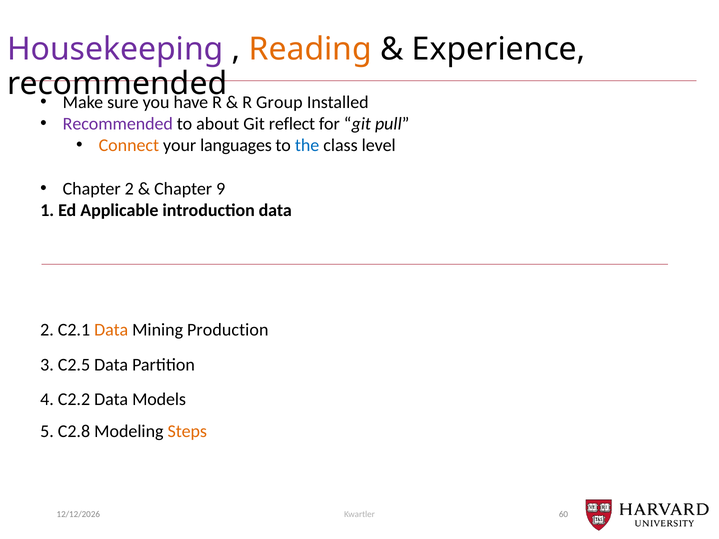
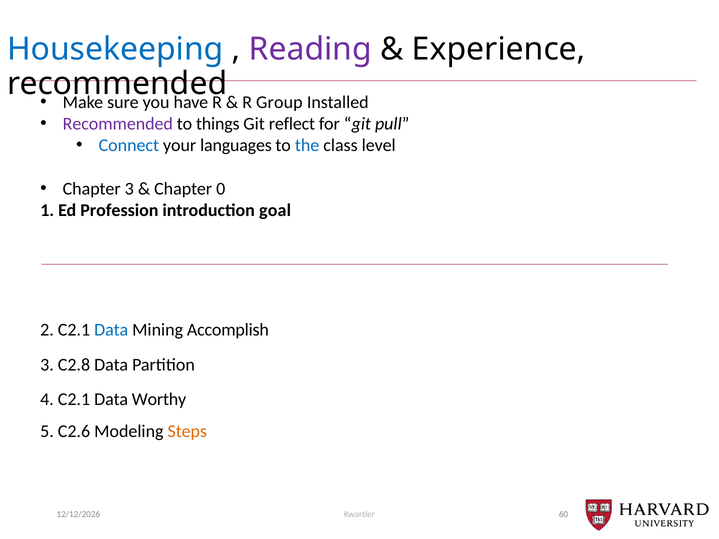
Housekeeping colour: purple -> blue (115, 49)
Reading colour: orange -> purple (310, 49)
about: about -> things (218, 124)
Connect colour: orange -> blue (129, 146)
Chapter 2: 2 -> 3 (129, 189)
9: 9 -> 0 (221, 189)
Applicable: Applicable -> Profession (119, 210)
introduction data: data -> goal (275, 210)
Data colour: orange -> blue (111, 330)
Production: Production -> Accomplish (228, 330)
C2.5: C2.5 -> C2.8 (74, 365)
4 C2.2: C2.2 -> C2.1 (74, 400)
Models: Models -> Worthy (159, 400)
C2.8: C2.8 -> C2.6 (74, 431)
